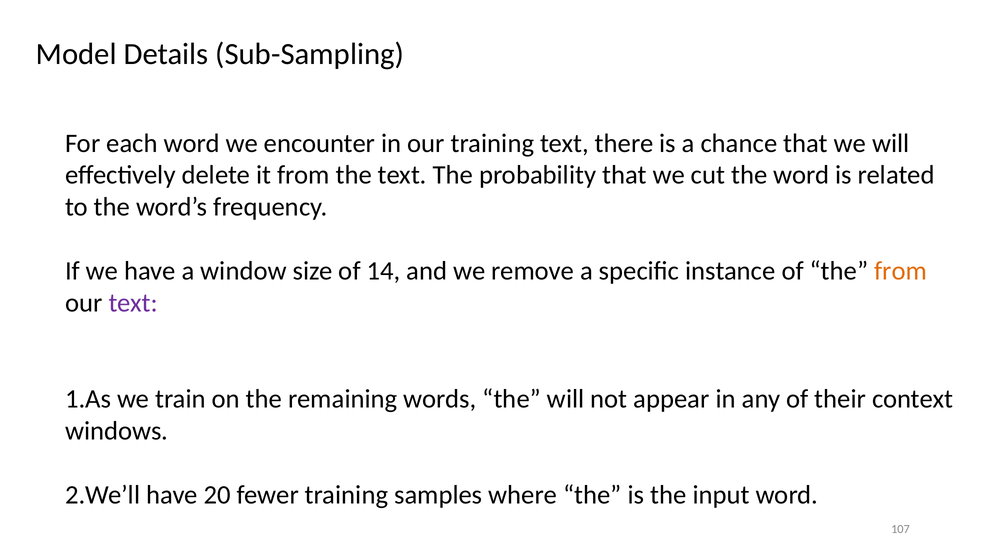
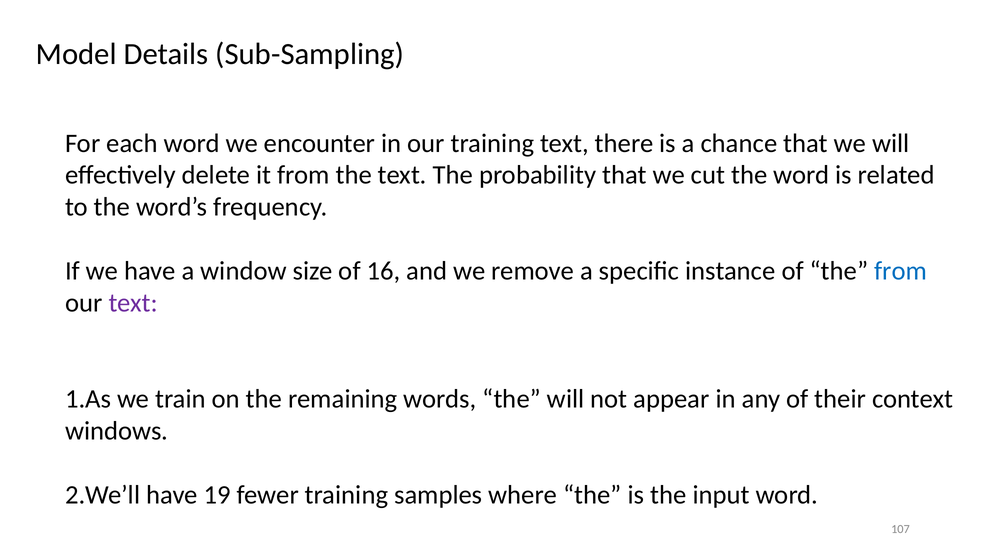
14: 14 -> 16 (384, 271)
from colour: orange -> blue (901, 271)
20: 20 -> 19 (217, 495)
